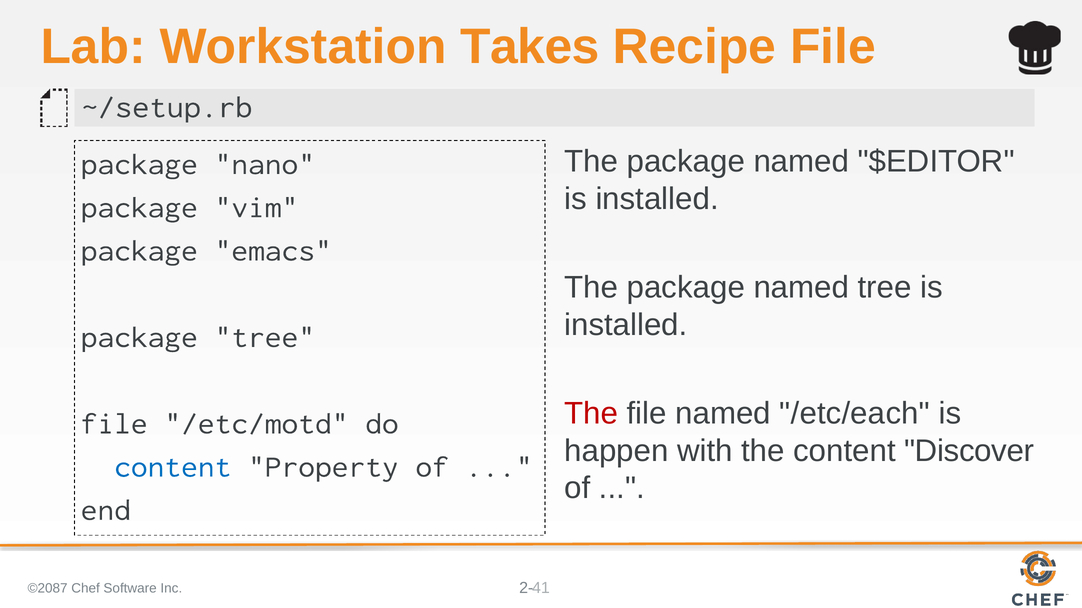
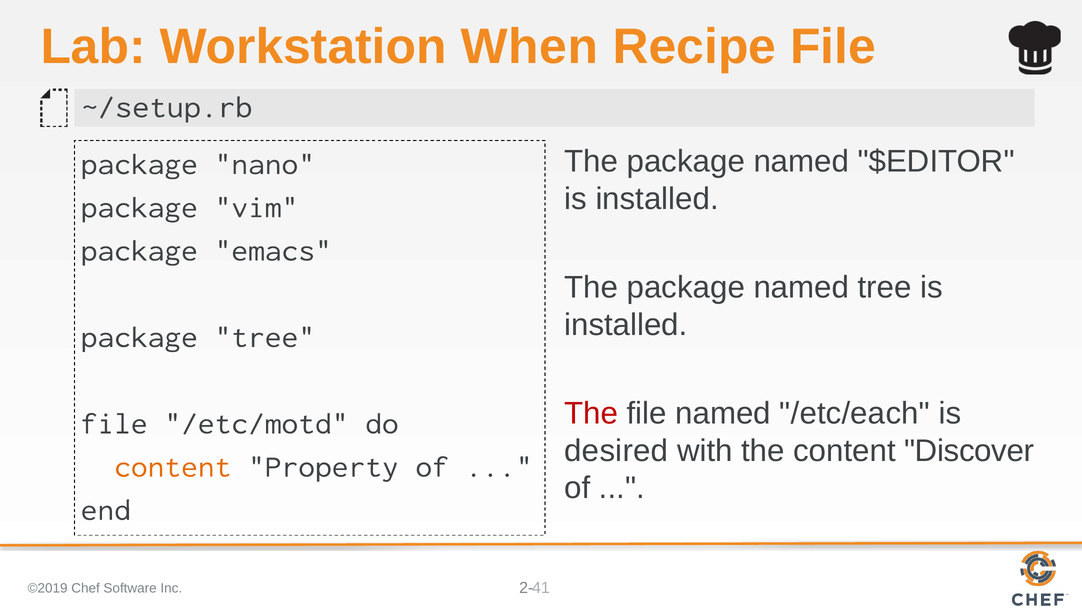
Takes: Takes -> When (529, 47)
happen: happen -> desired (616, 451)
content colour: blue -> orange (173, 467)
©2087: ©2087 -> ©2019 (48, 589)
